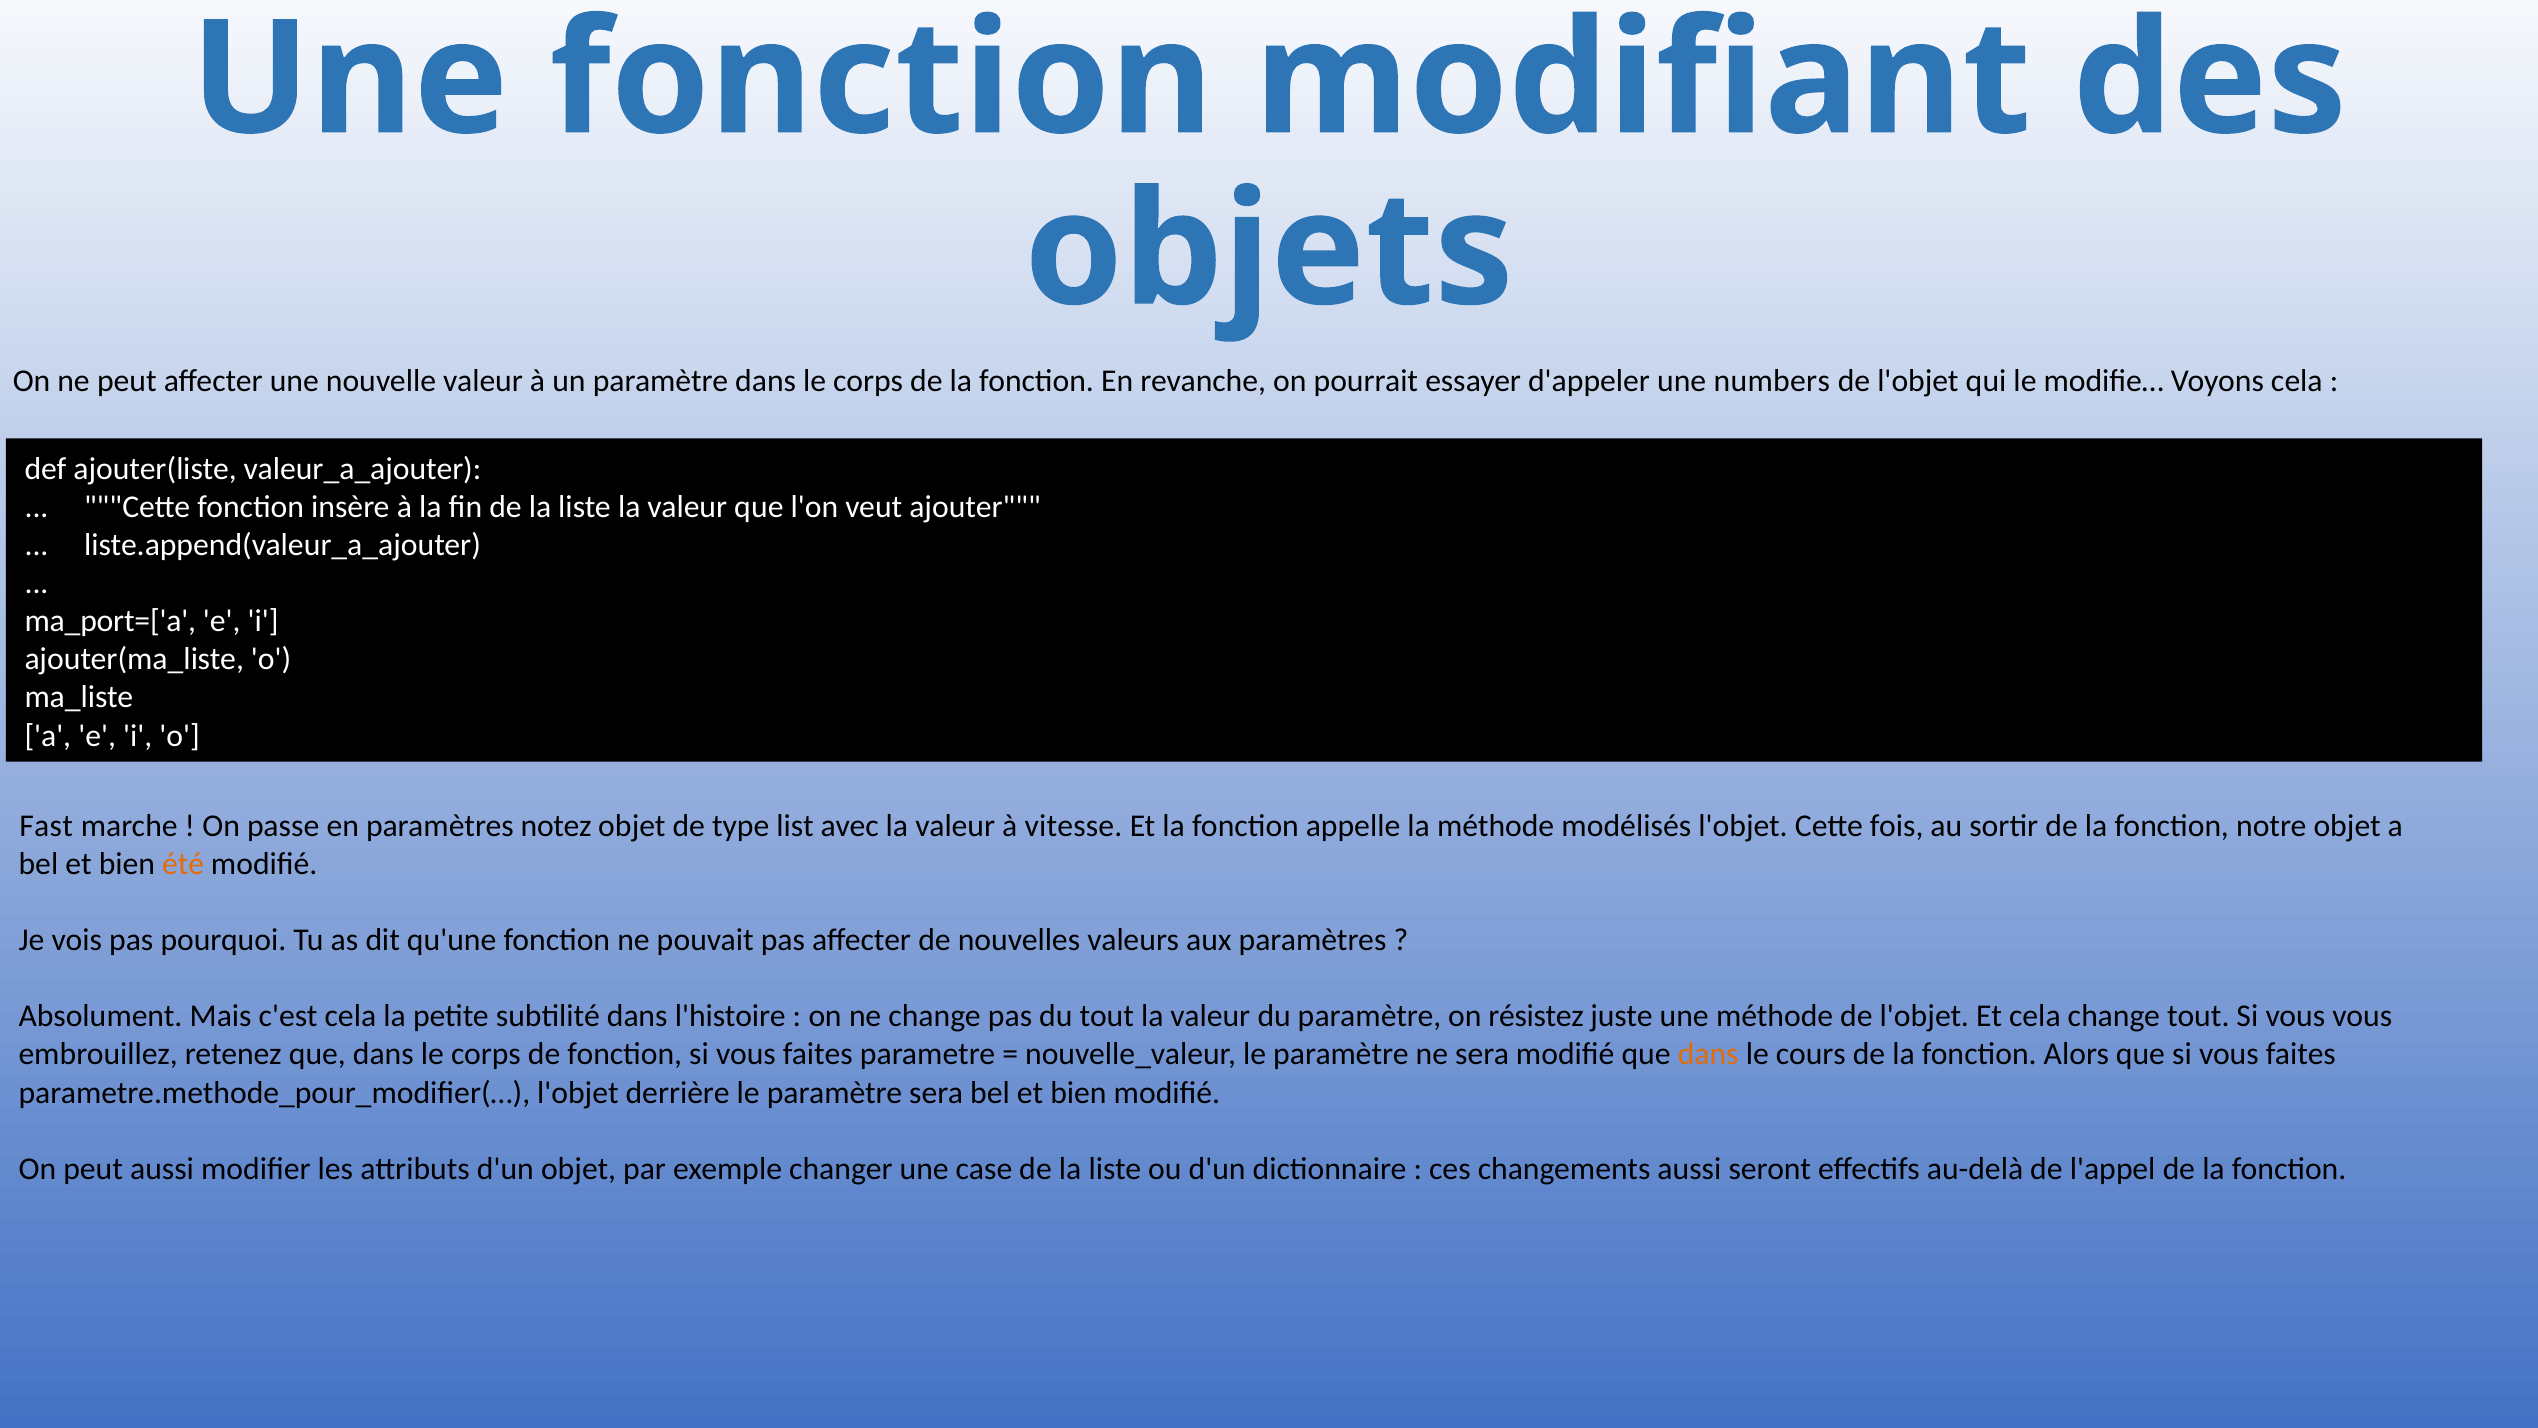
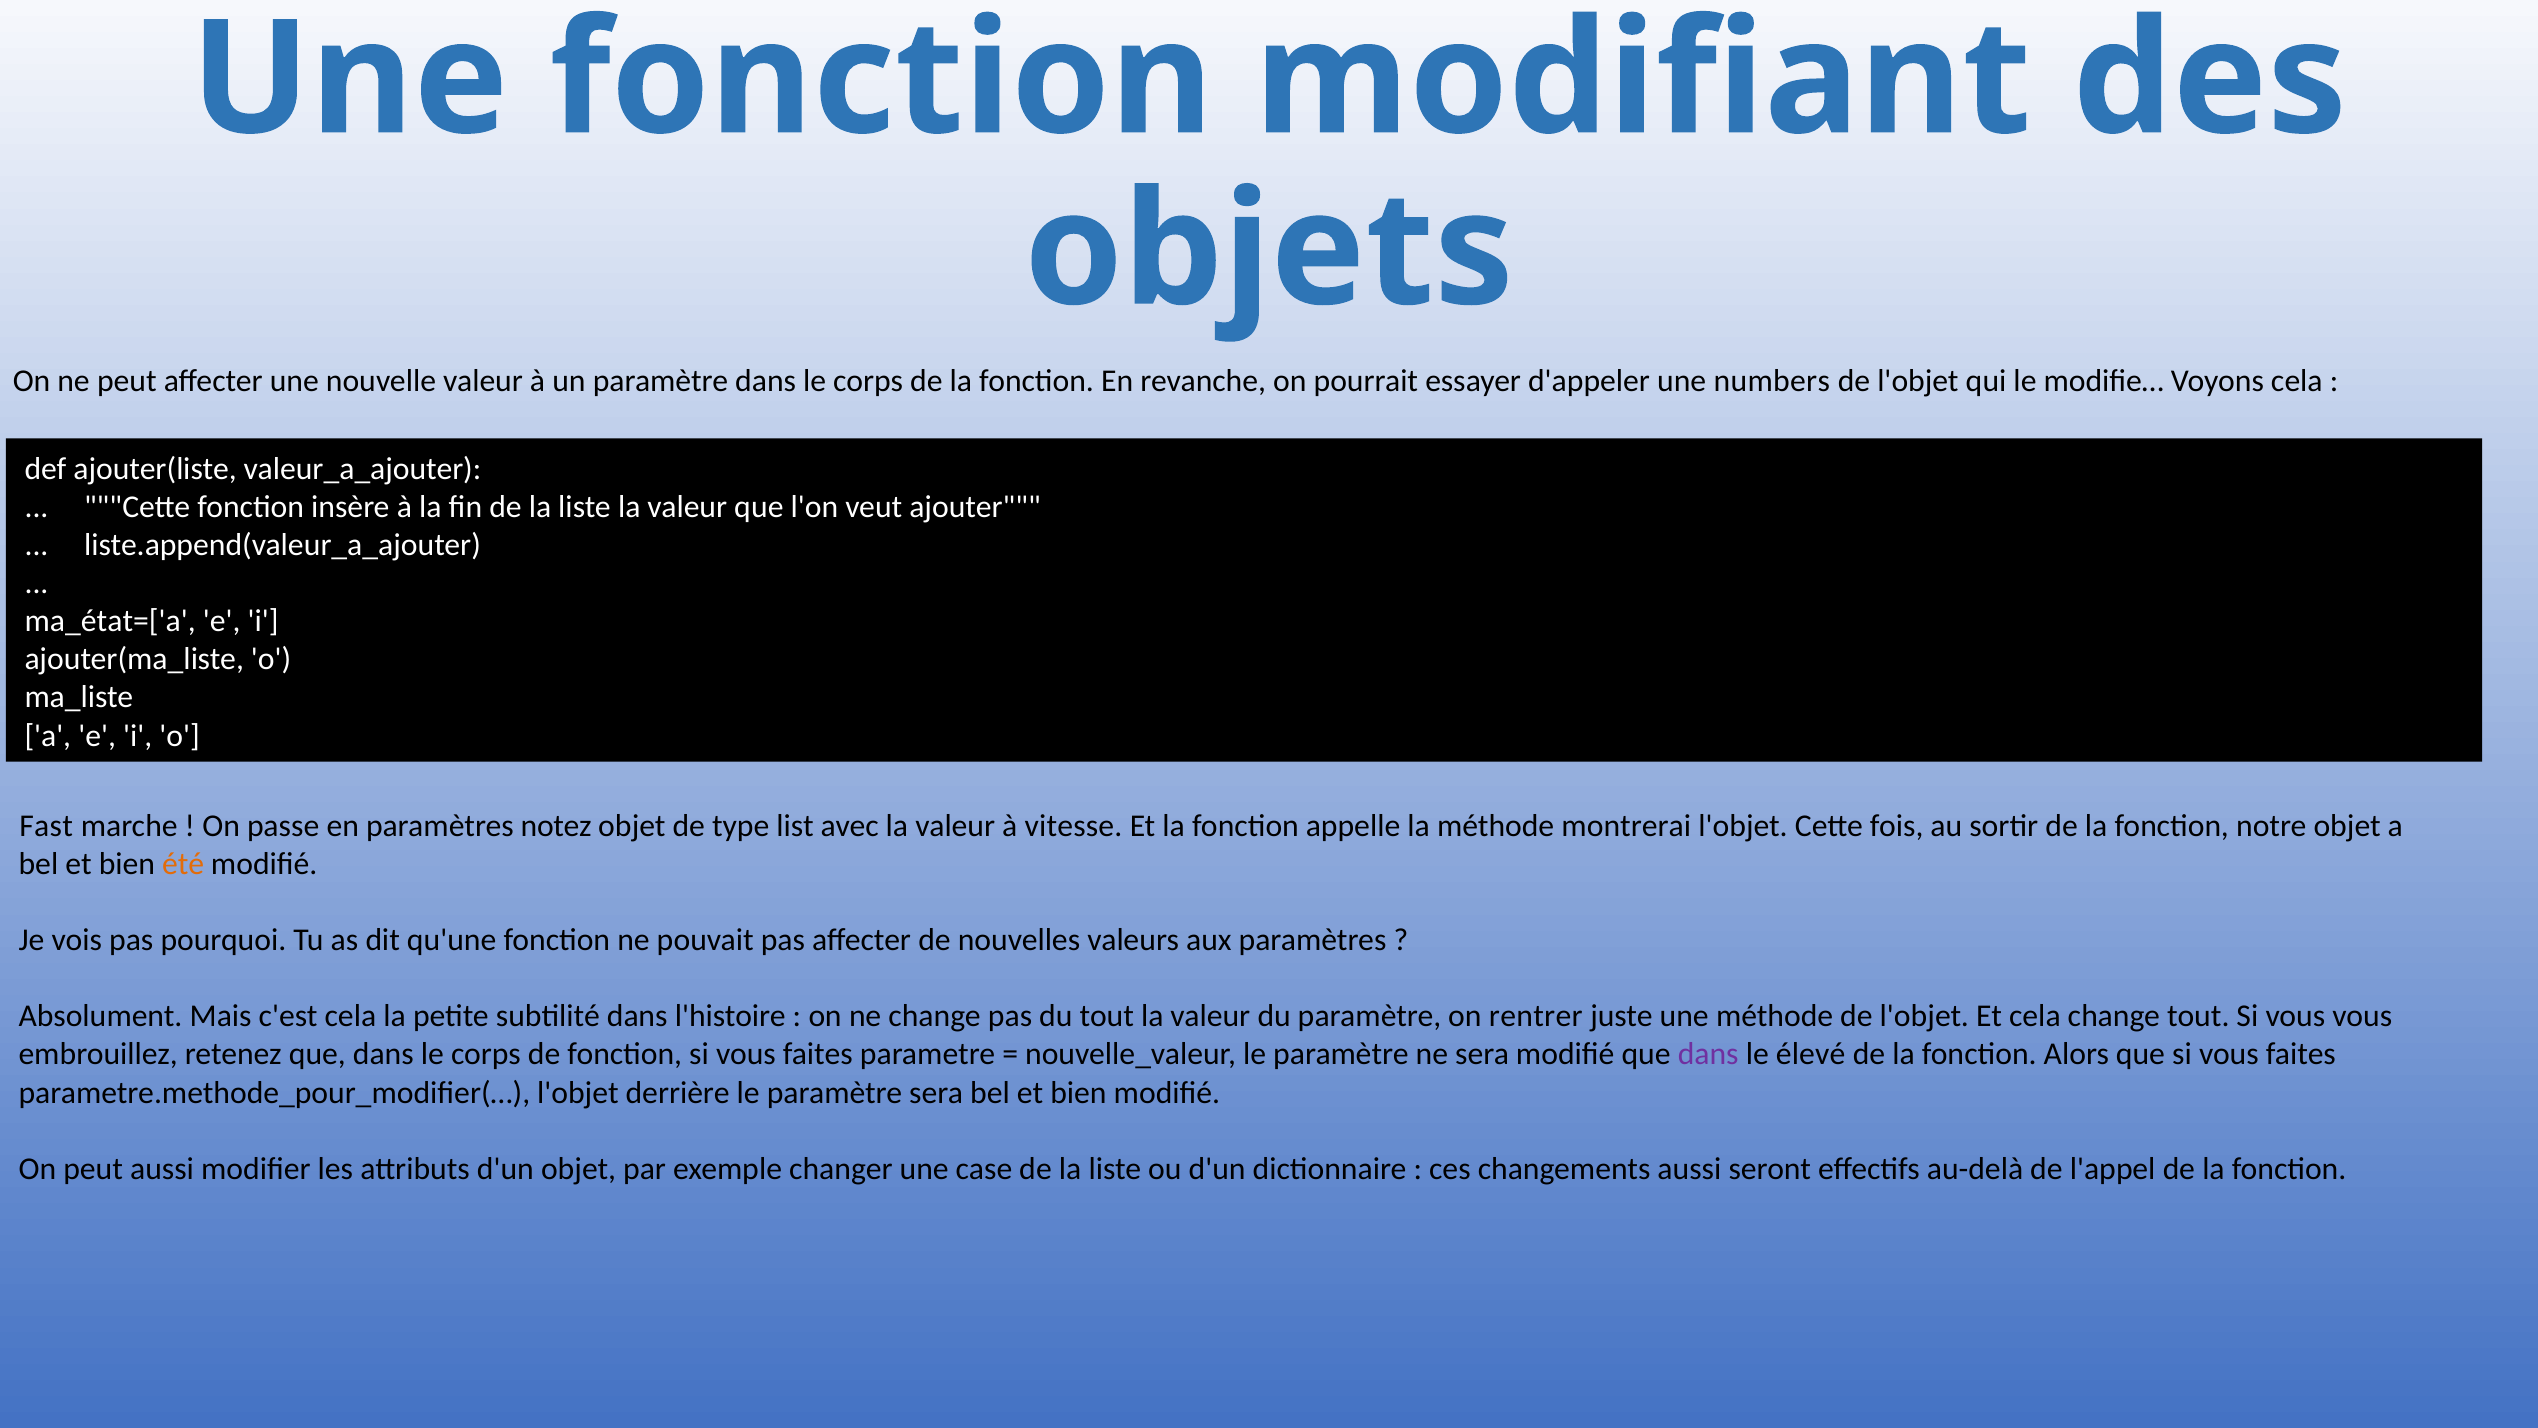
ma_port=['a: ma_port=['a -> ma_état=['a (110, 621)
modélisés: modélisés -> montrerai (1626, 826)
résistez: résistez -> rentrer (1536, 1016)
dans colour: orange -> purple (1708, 1054)
cours: cours -> élevé (1811, 1054)
